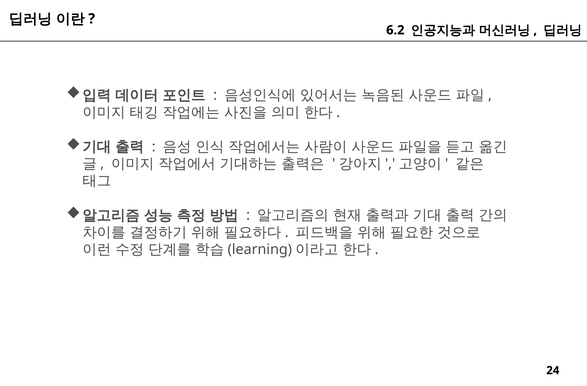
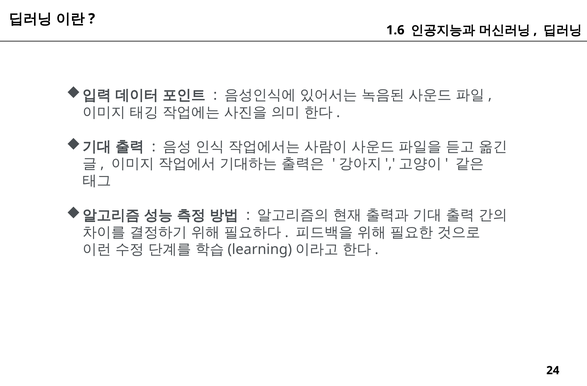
6.2: 6.2 -> 1.6 (395, 30)
